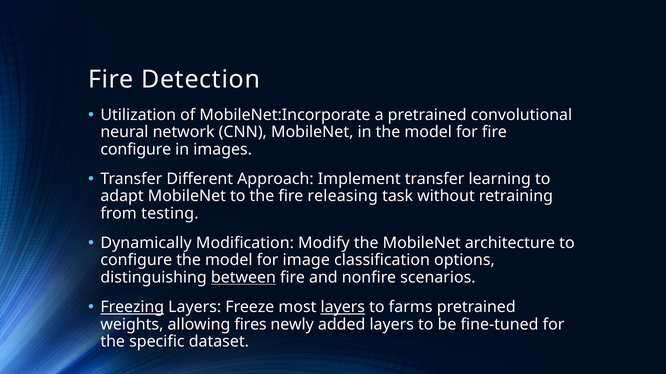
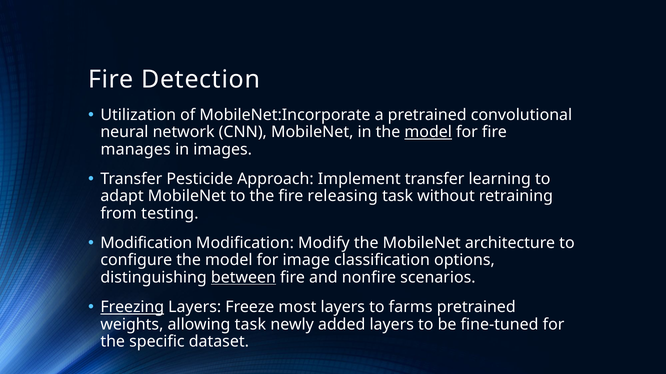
model underline: none -> present (428, 132)
configure: configure -> manages (136, 150)
Different: Different -> Pesticide (200, 179)
Dynamically: Dynamically -> Modification (146, 243)
layers underline: present -> none (343, 308)
allowing fires: fires -> task (250, 325)
